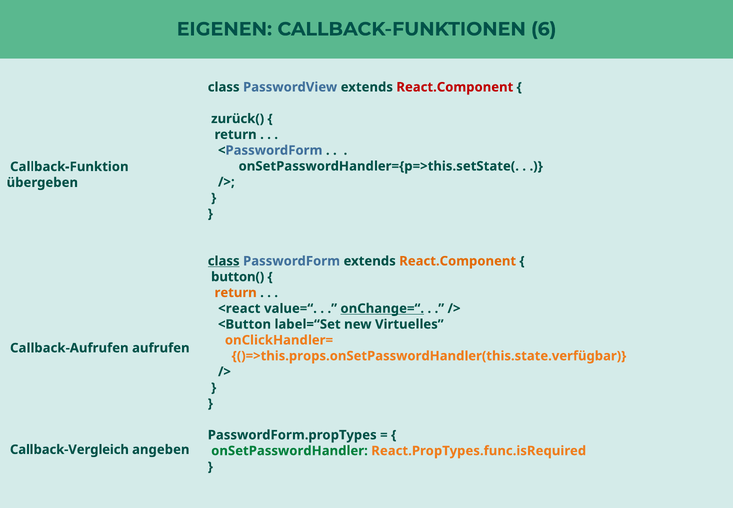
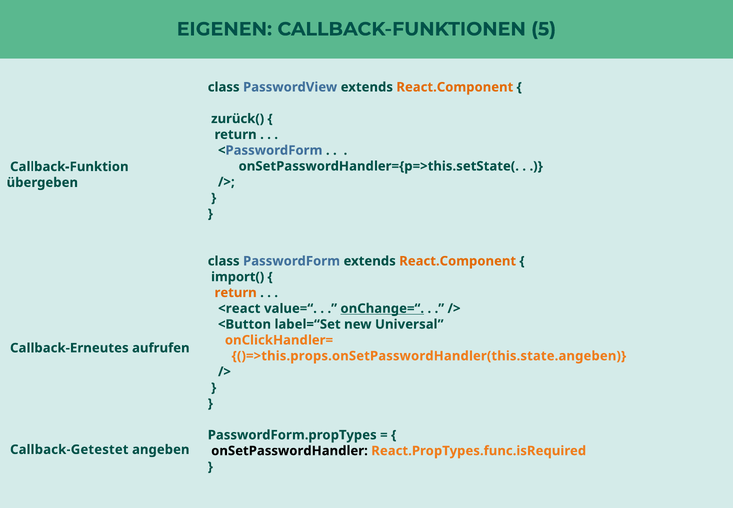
6: 6 -> 5 (544, 29)
React.Component colour: red -> orange (455, 87)
class underline: present -> none (224, 261)
button(: button( -> import( (238, 277)
Virtuelles: Virtuelles -> Universal (409, 324)
Callback-Aufrufen: Callback-Aufrufen -> Callback-Erneutes (69, 348)
)=>this.props.onSetPasswordHandler(this.state.verfügbar: )=>this.props.onSetPasswordHandler(this.state.verfügbar -> )=>this.props.onSetPasswordHandler(this.state.angeben (429, 356)
Callback-Vergleich: Callback-Vergleich -> Callback-Getestet (69, 449)
onSetPasswordHandler colour: green -> black (289, 450)
